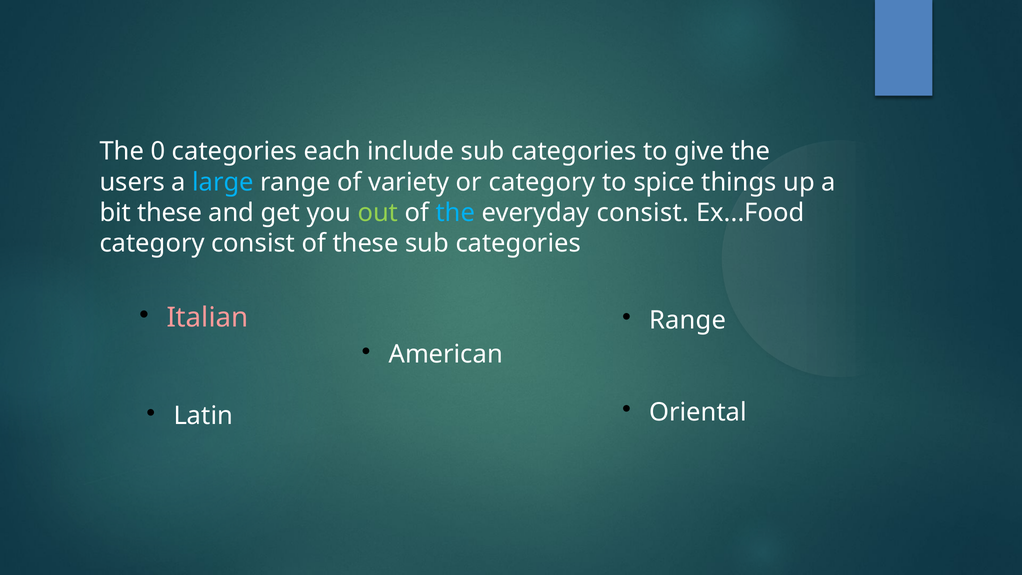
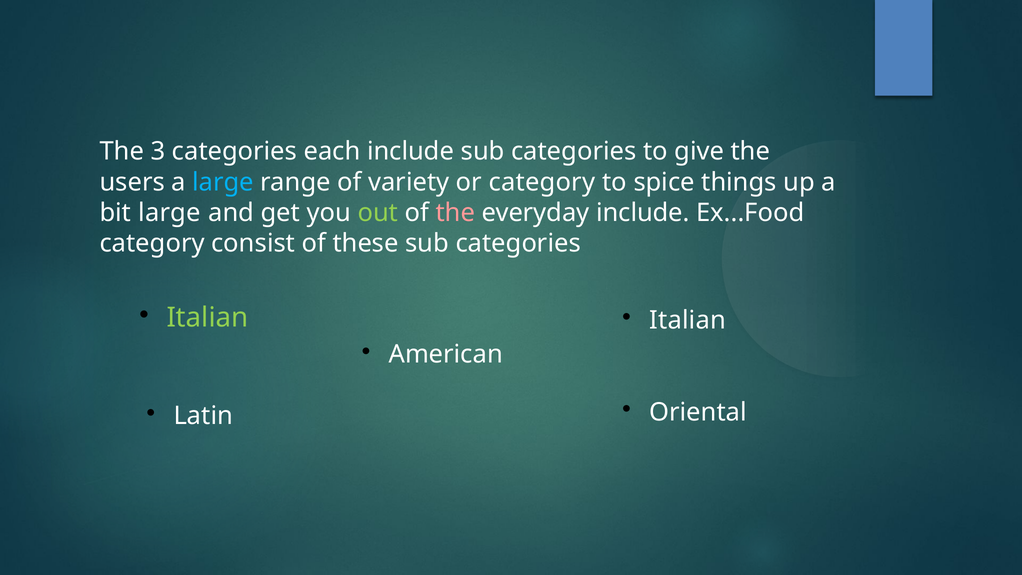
0: 0 -> 3 (158, 151)
bit these: these -> large (170, 213)
the colour: light blue -> pink (455, 213)
everyday consist: consist -> include (643, 213)
Italian colour: pink -> light green (207, 317)
Range: Range -> Italian (688, 320)
